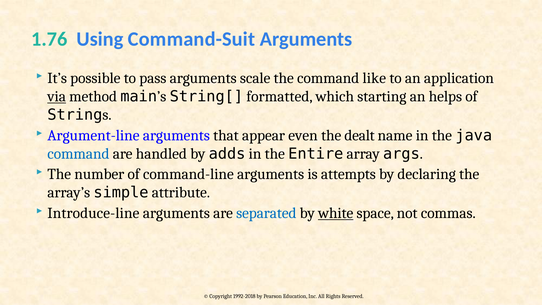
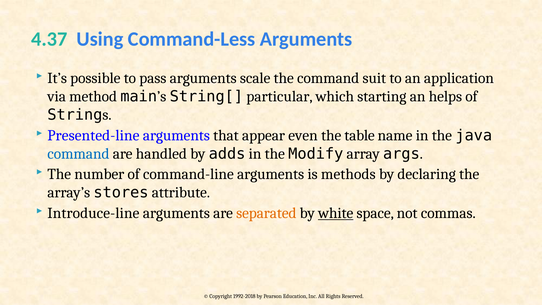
1.76: 1.76 -> 4.37 (49, 39)
Command-Suit: Command-Suit -> Command-Less (192, 39)
like: like -> suit (374, 78)
via underline: present -> none (57, 96)
formatted: formatted -> particular (279, 96)
Argument-line: Argument-line -> Presented-line (93, 135)
dealt: dealt -> table (360, 135)
Entire: Entire -> Modify (316, 154)
attempts: attempts -> methods (348, 174)
simple: simple -> stores (121, 192)
separated colour: blue -> orange (266, 213)
